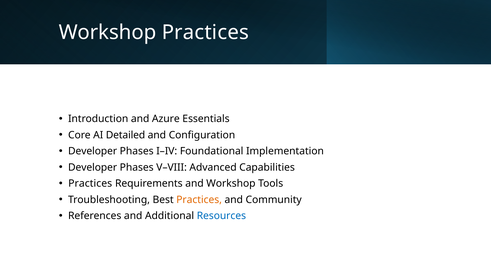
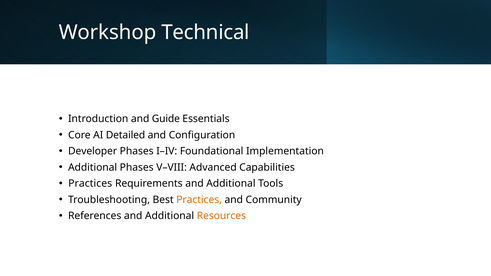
Workshop Practices: Practices -> Technical (205, 33)
Azure: Azure -> Guide (166, 119)
Developer: Developer -> Additional (93, 167)
Requirements and Workshop: Workshop -> Additional (231, 184)
Resources colour: blue -> orange (221, 216)
